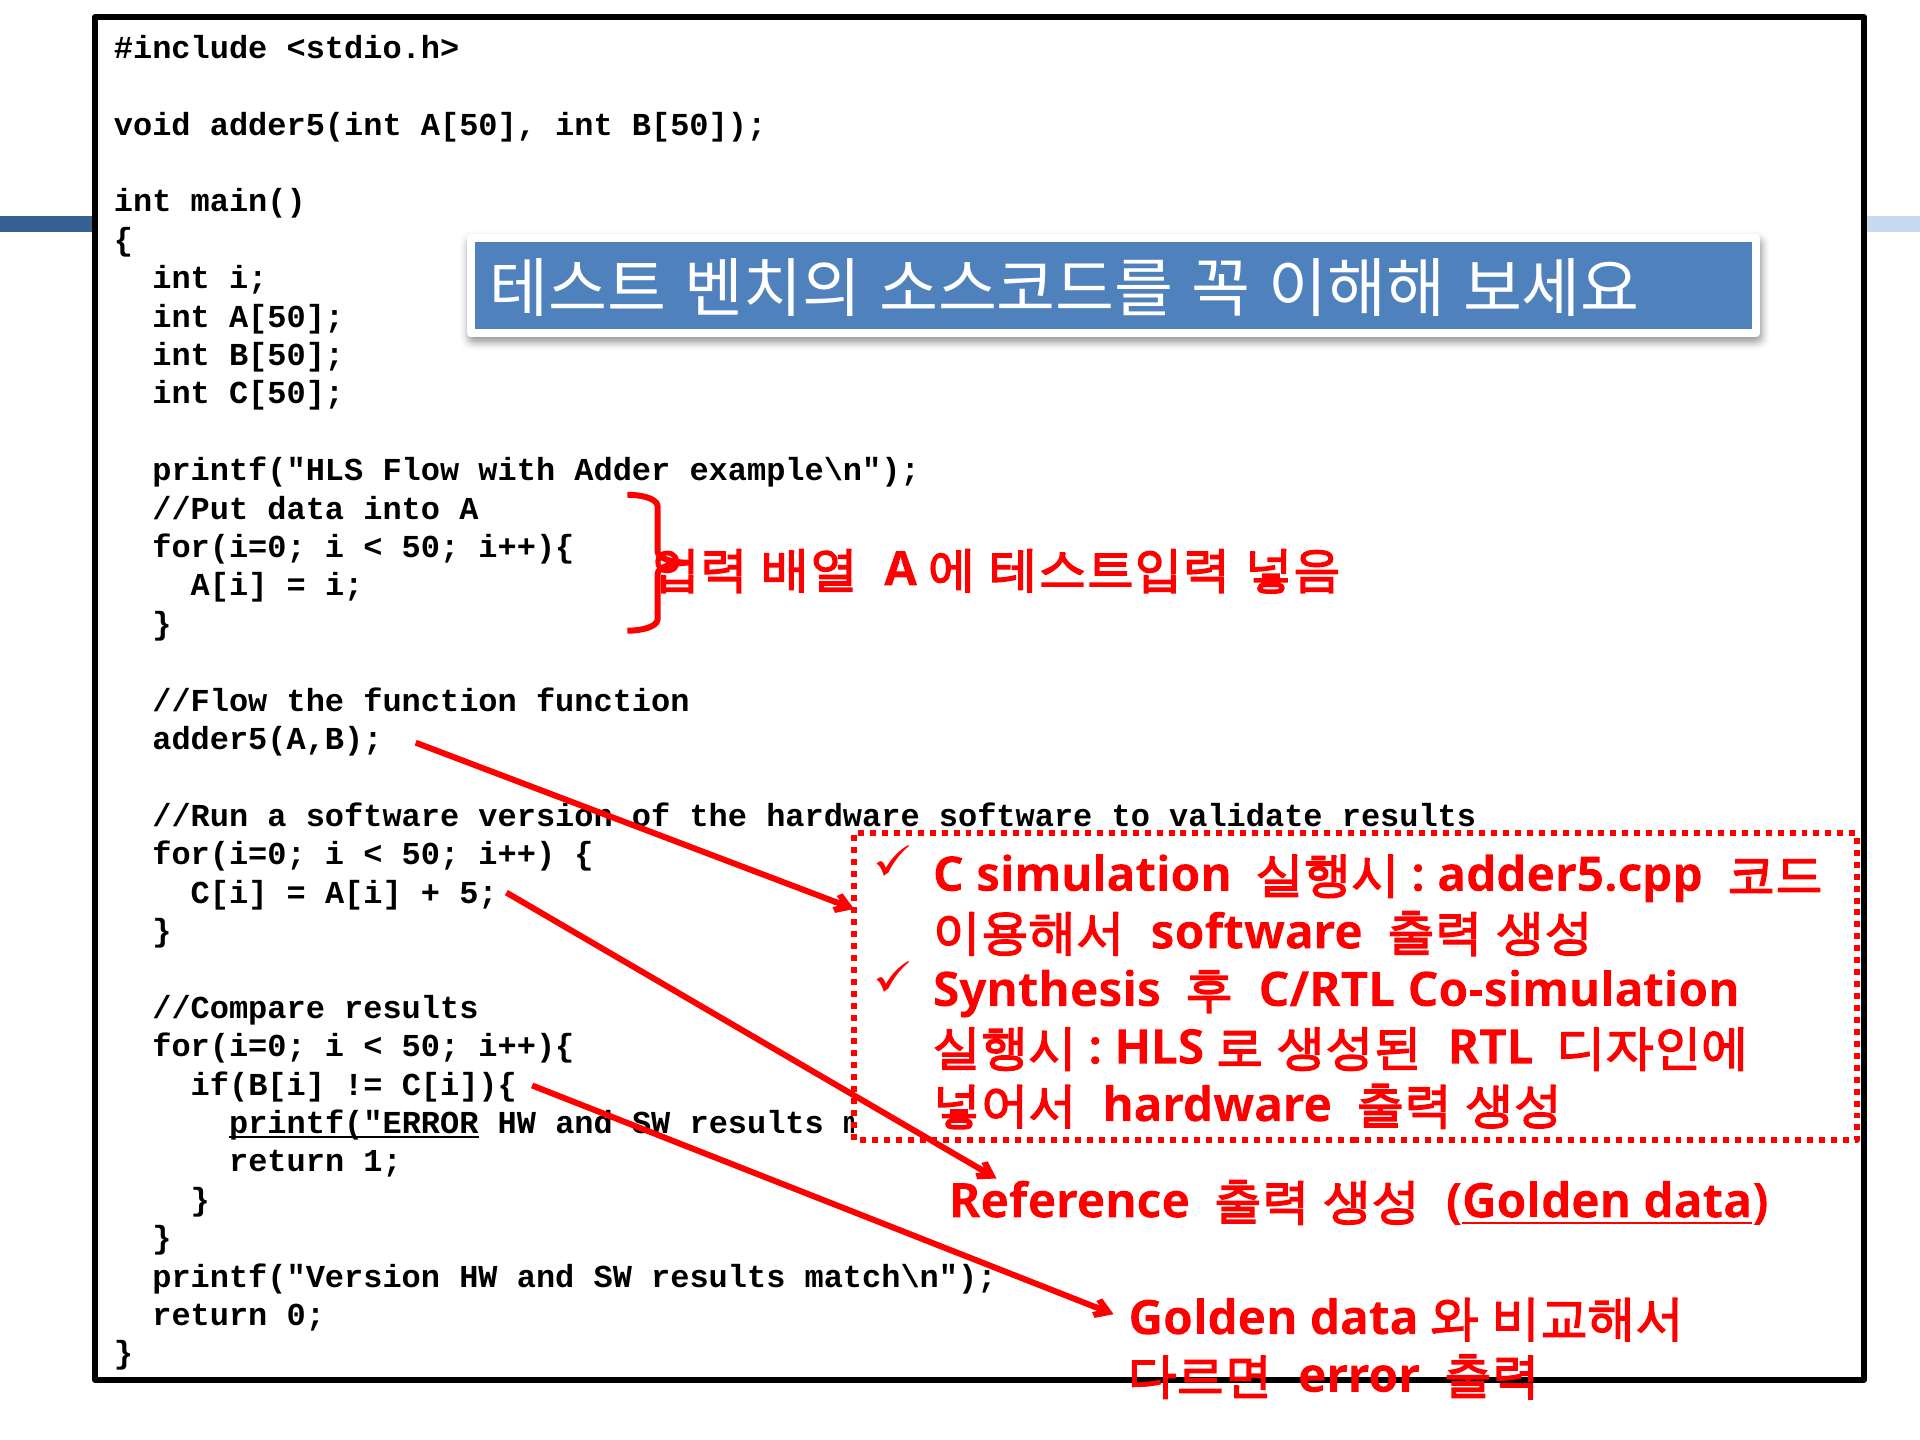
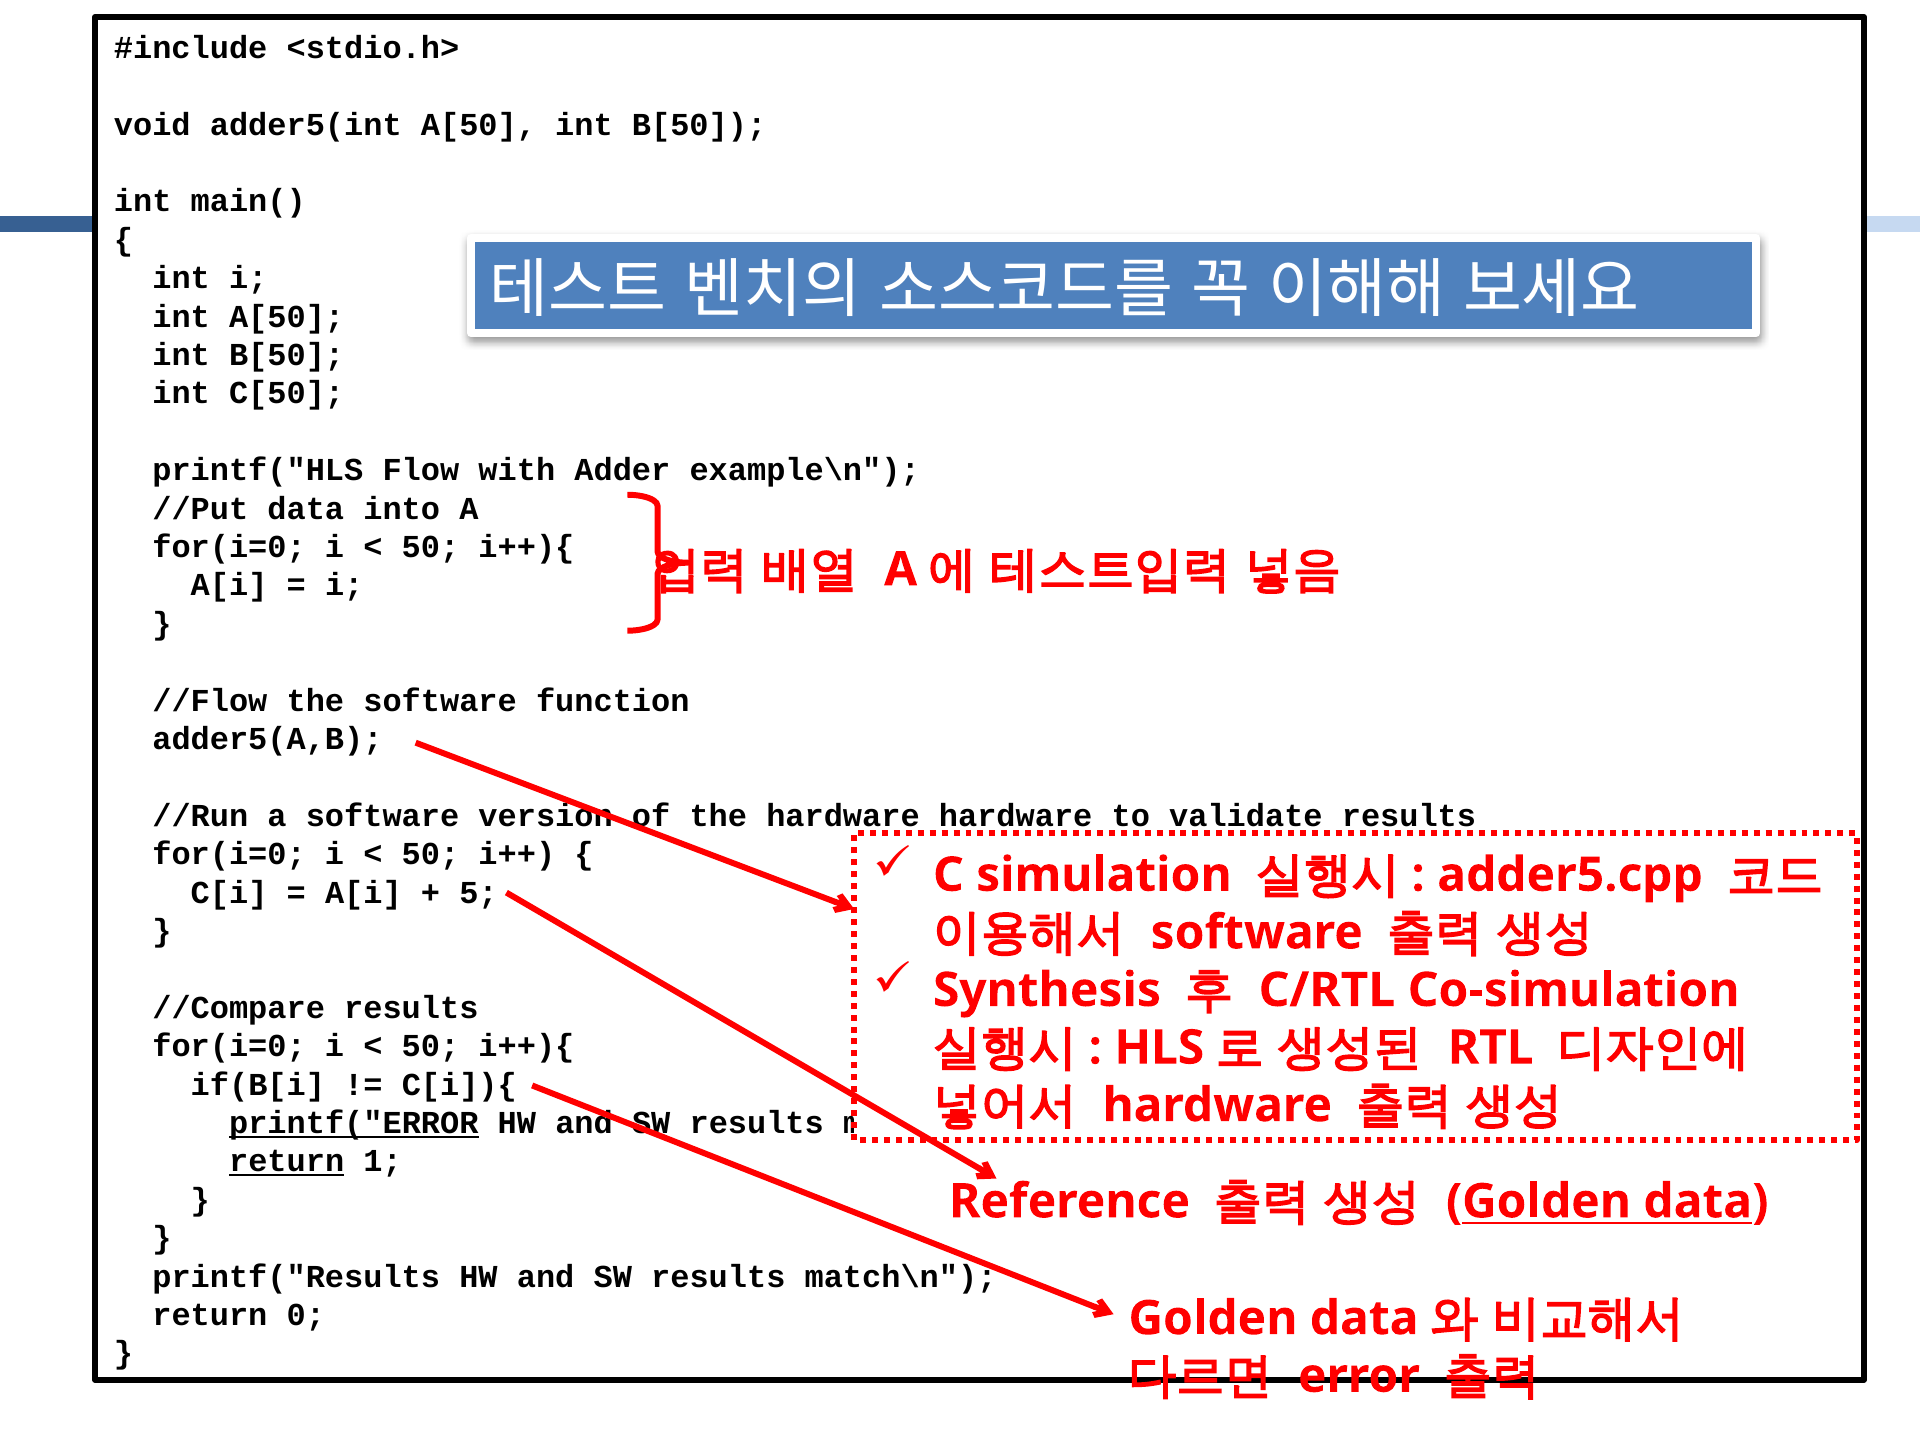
the function: function -> software (440, 701)
hardware software: software -> hardware (1016, 816)
return underline: none -> present (287, 1161)
printf("Version: printf("Version -> printf("Results (296, 1277)
